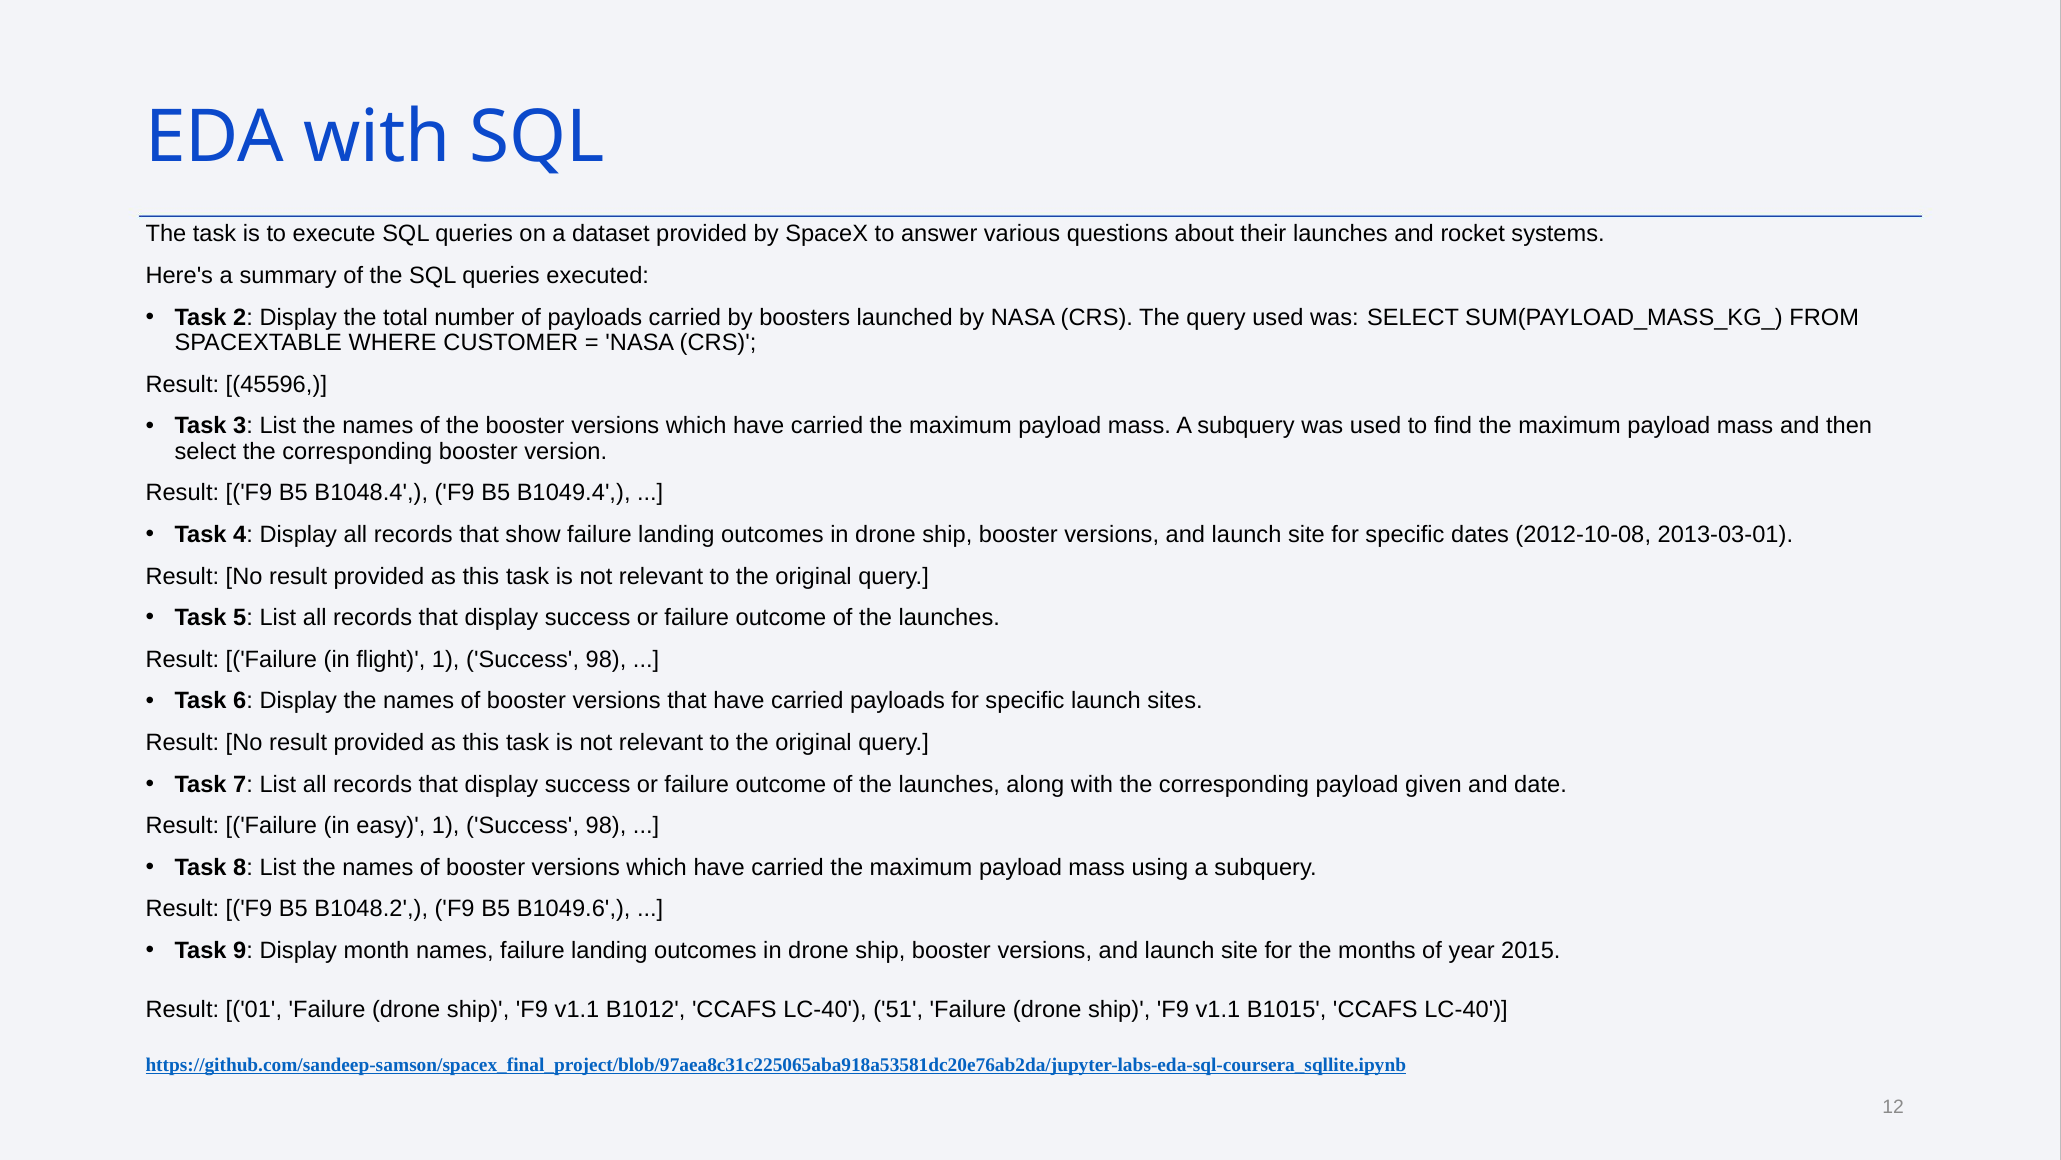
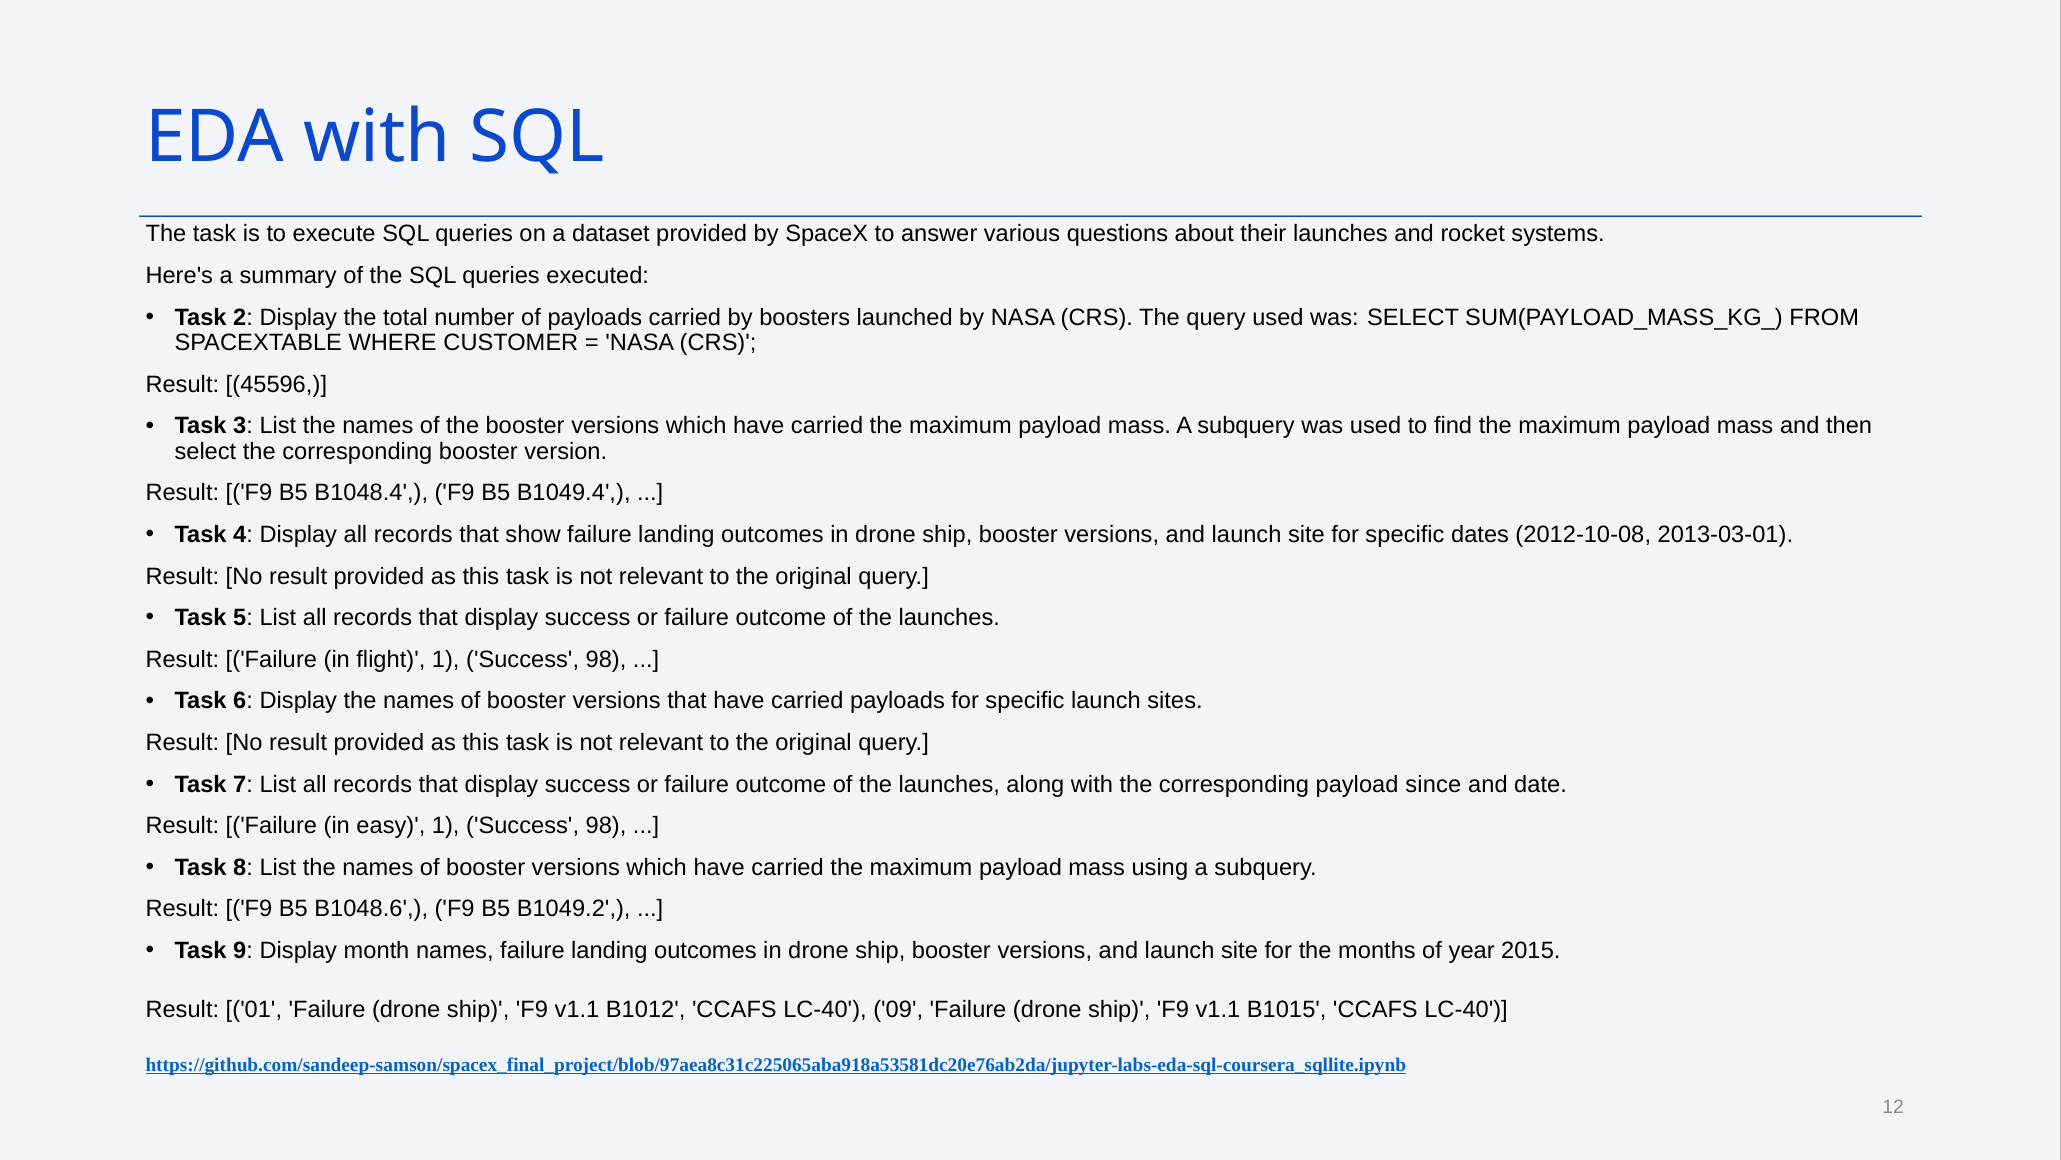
given: given -> since (1433, 784)
B1048.2: B1048.2 -> B1048.6 (371, 908)
B1049.6: B1049.6 -> B1049.2 (574, 908)
51: 51 -> 09 (898, 1009)
